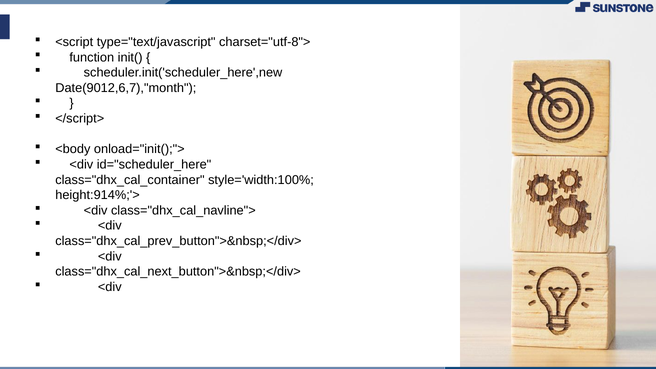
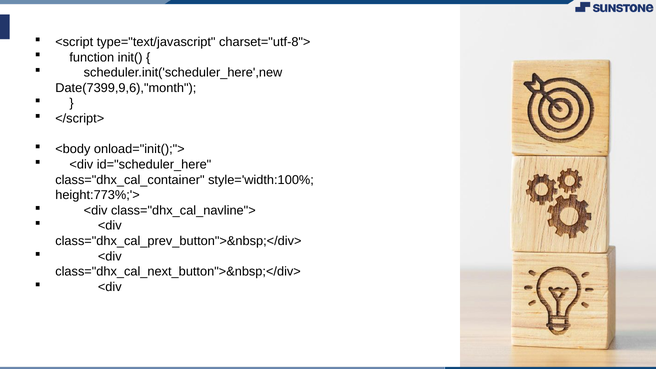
Date(9012,6,7),"month: Date(9012,6,7),"month -> Date(7399,9,6),"month (126, 88)
height:914%;'>: height:914%;'> -> height:773%;'> (97, 195)
